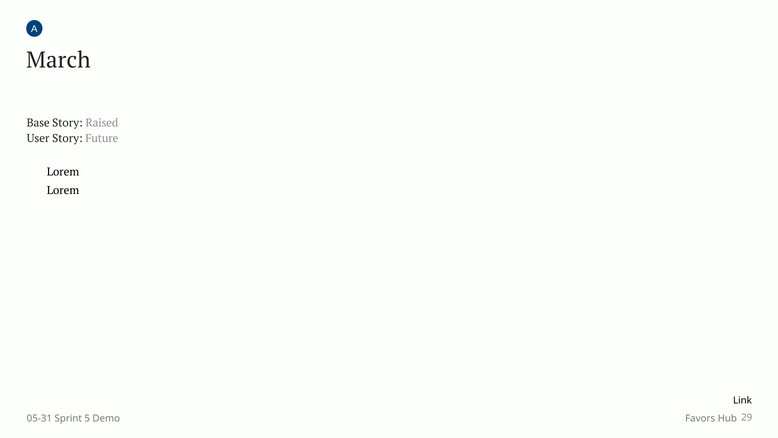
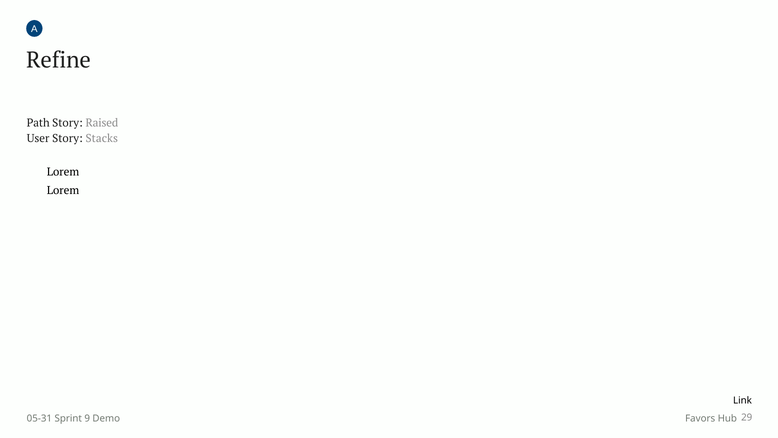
March: March -> Refine (59, 60)
Base: Base -> Path (38, 123)
Future: Future -> Stacks (102, 138)
5: 5 -> 9 (87, 418)
